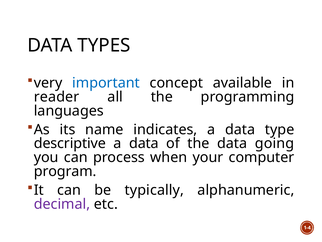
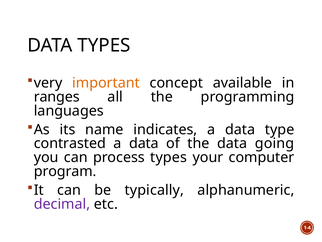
important colour: blue -> orange (106, 83)
reader: reader -> ranges (57, 97)
descriptive: descriptive -> contrasted (70, 143)
process when: when -> types (169, 157)
